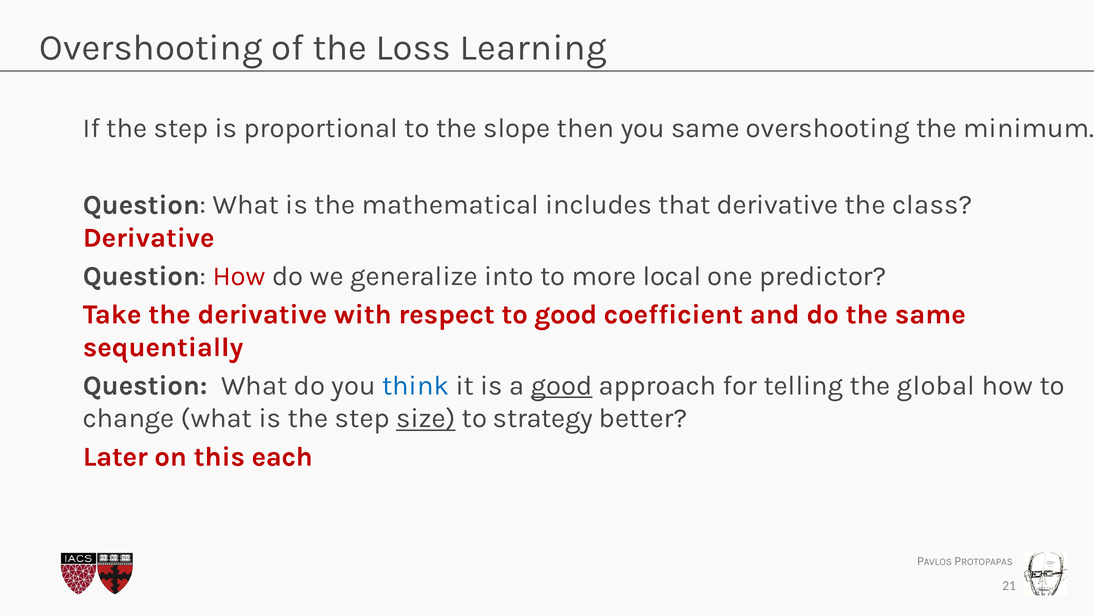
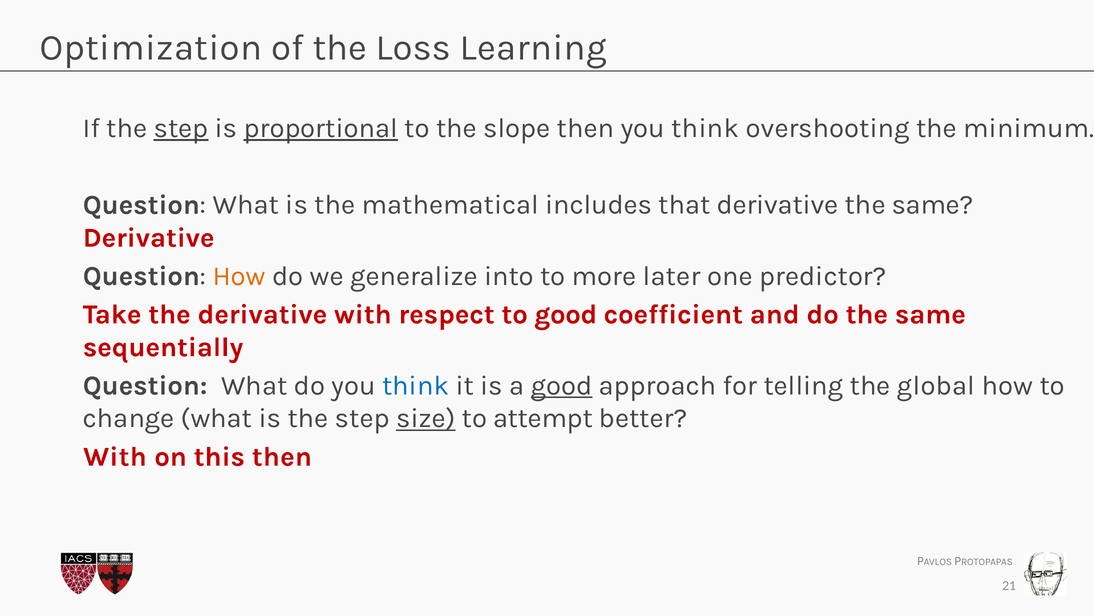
Overshooting: Overshooting -> Optimization (151, 48)
step underline: none -> present (181, 128)
proportional underline: none -> present (321, 128)
then you same: same -> think (705, 128)
class: class -> same (932, 205)
How colour: red -> orange (239, 276)
local: local -> later (672, 276)
strategy: strategy -> attempt (543, 418)
Later: Later -> With (115, 456)
this each: each -> then (282, 456)
